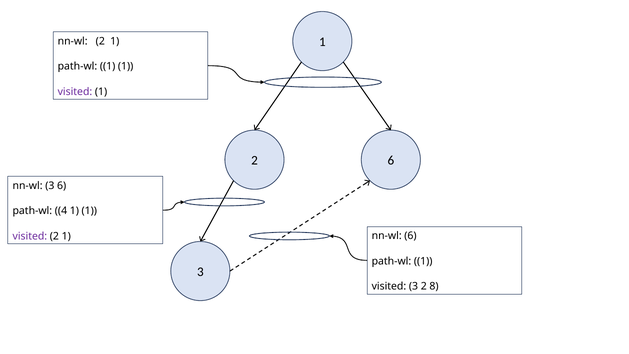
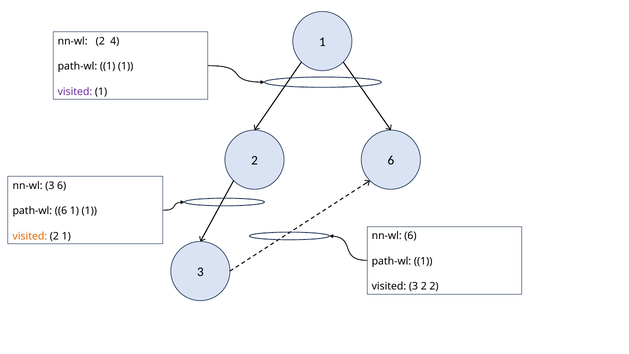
nn-wl 2 1: 1 -> 4 (115, 41)
path-wl 4: 4 -> 6 (61, 211)
visited colour: purple -> orange (30, 236)
2 8: 8 -> 2 (434, 286)
